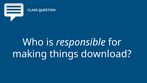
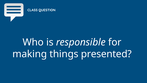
download: download -> presented (106, 54)
